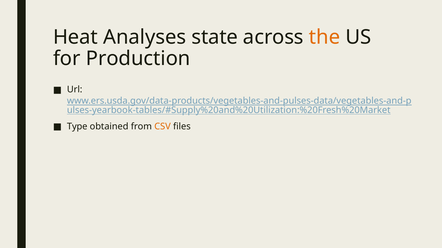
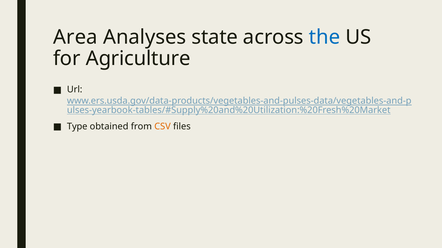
Heat: Heat -> Area (75, 37)
the colour: orange -> blue (325, 37)
Production: Production -> Agriculture (138, 59)
